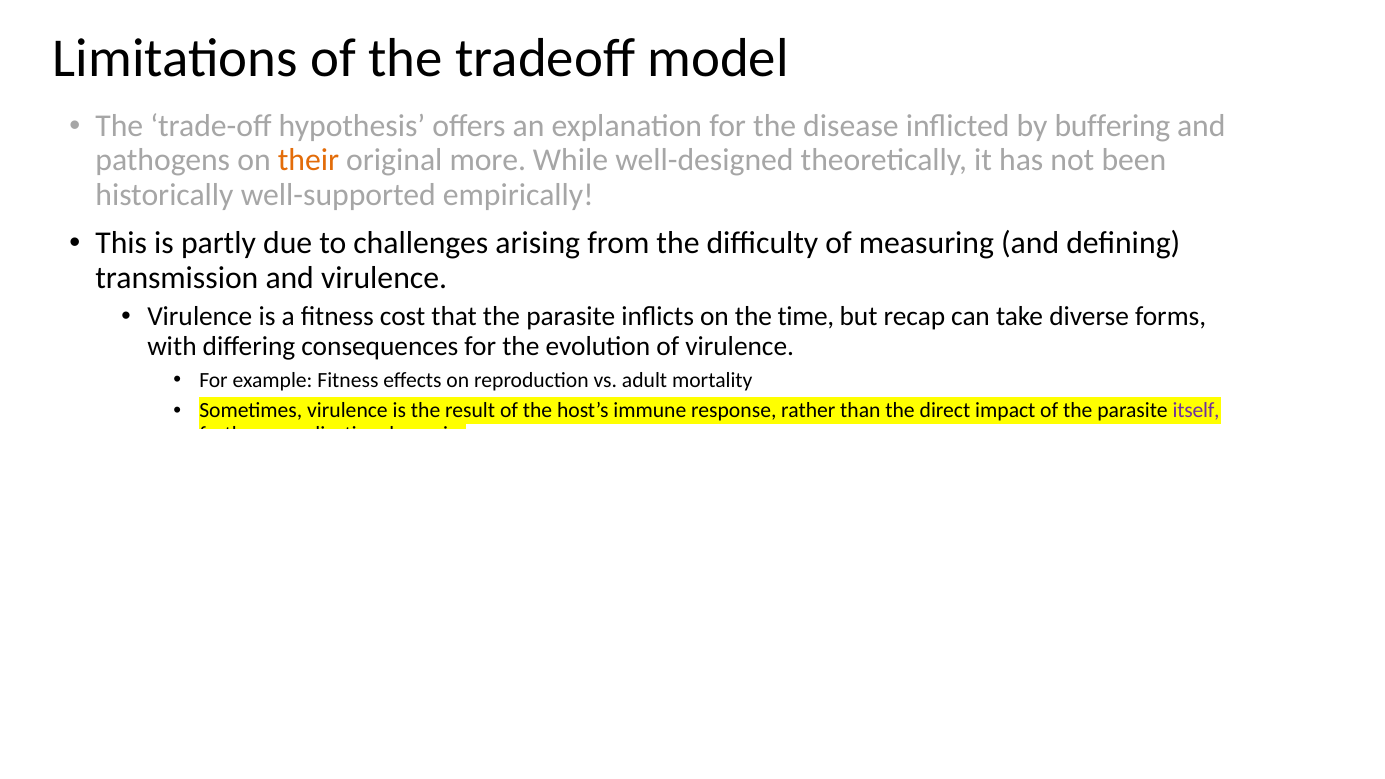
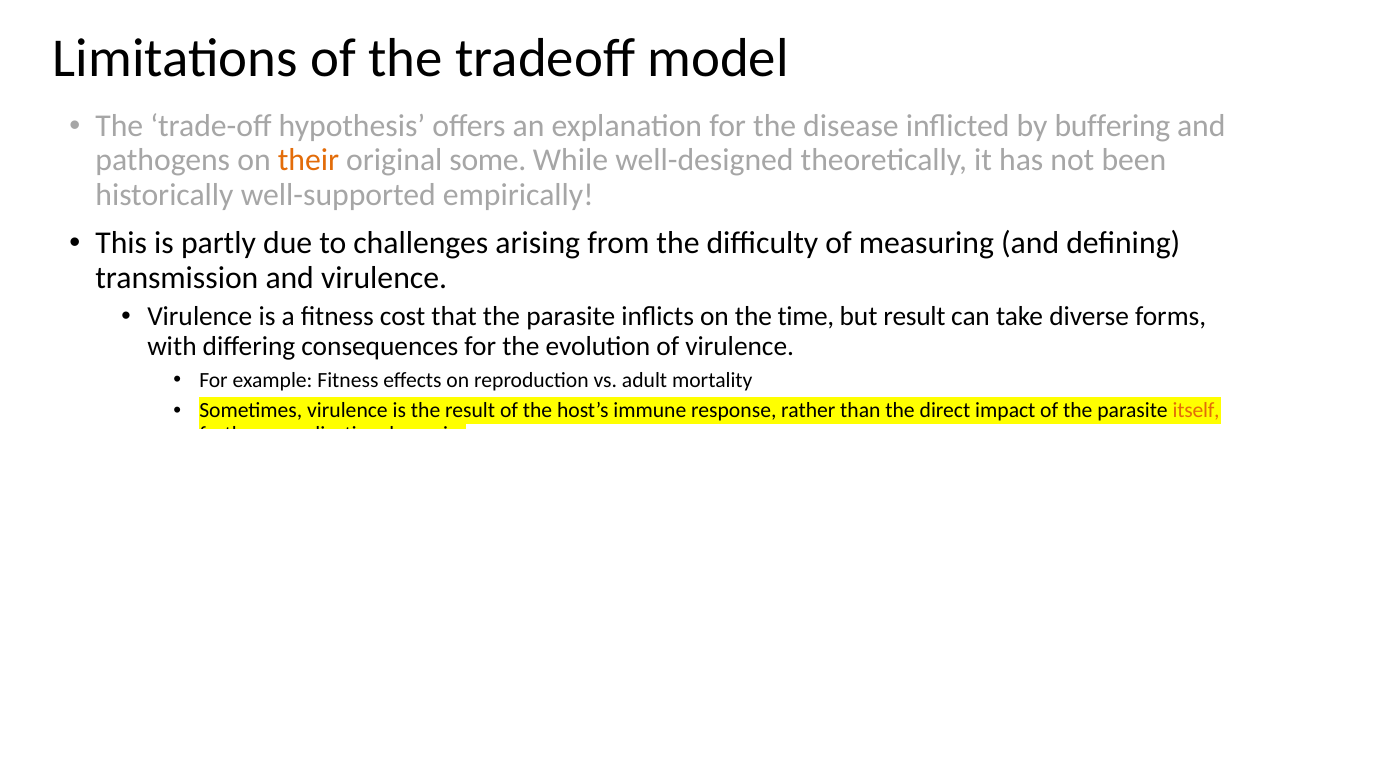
original more: more -> some (488, 160)
but recap: recap -> result (914, 317)
itself colour: purple -> orange (1196, 411)
